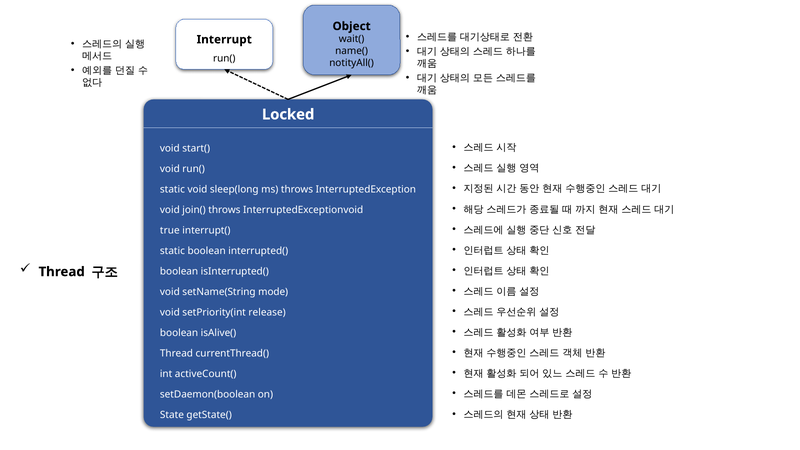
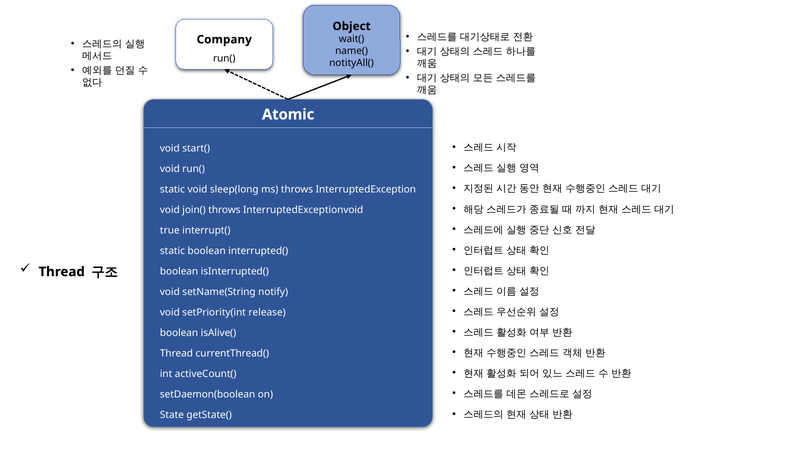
Interrupt: Interrupt -> Company (224, 40)
Locked: Locked -> Atomic (288, 114)
mode: mode -> notify (273, 292)
